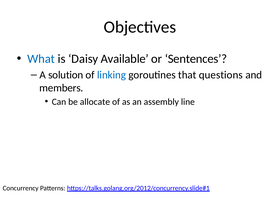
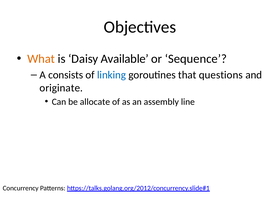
What colour: blue -> orange (41, 59)
Sentences: Sentences -> Sequence (196, 59)
solution: solution -> consists (66, 75)
members: members -> originate (61, 88)
